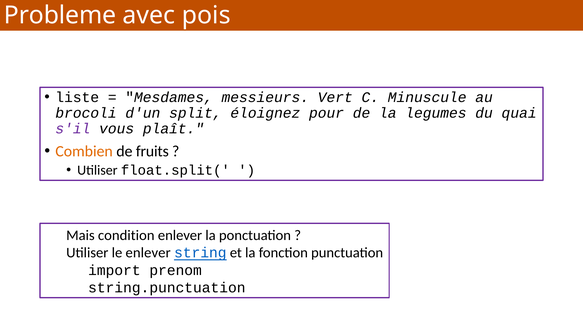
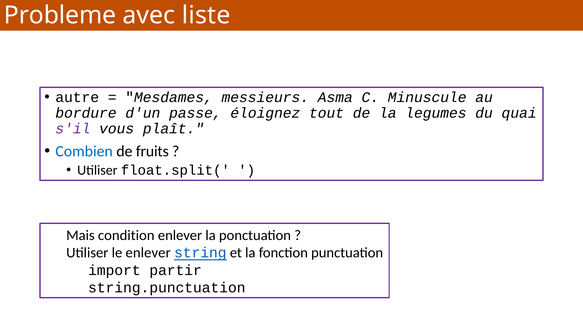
pois: pois -> liste (206, 15)
liste: liste -> autre (77, 97)
Vert: Vert -> Asma (335, 97)
brocoli: brocoli -> bordure (86, 113)
split: split -> passe (195, 113)
pour: pour -> tout (327, 113)
Combien colour: orange -> blue (84, 151)
prenom: prenom -> partir (176, 270)
